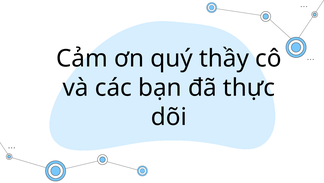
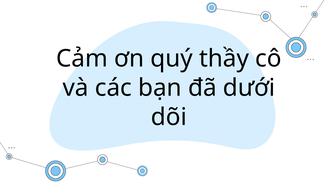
thực: thực -> dưới (249, 87)
